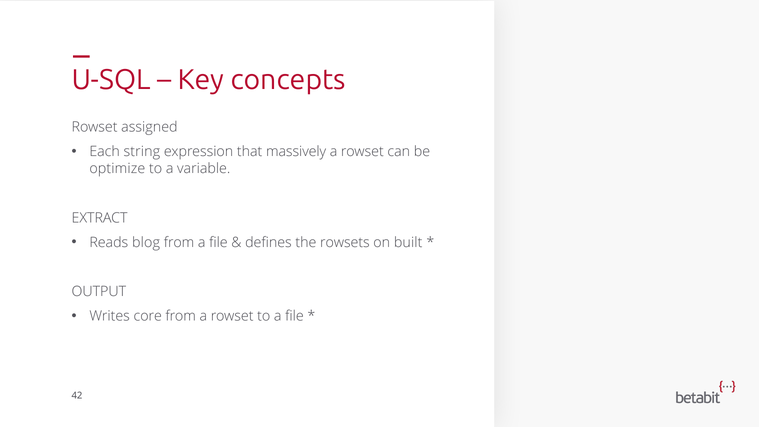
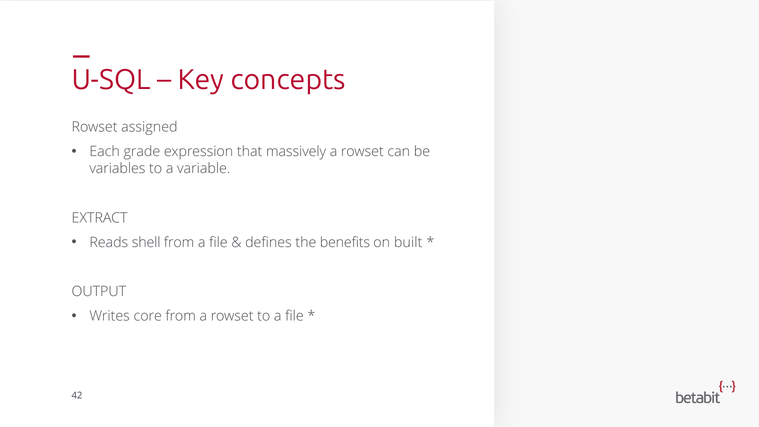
string: string -> grade (142, 152)
optimize: optimize -> variables (117, 169)
blog: blog -> shell (146, 242)
rowsets: rowsets -> benefits (345, 242)
